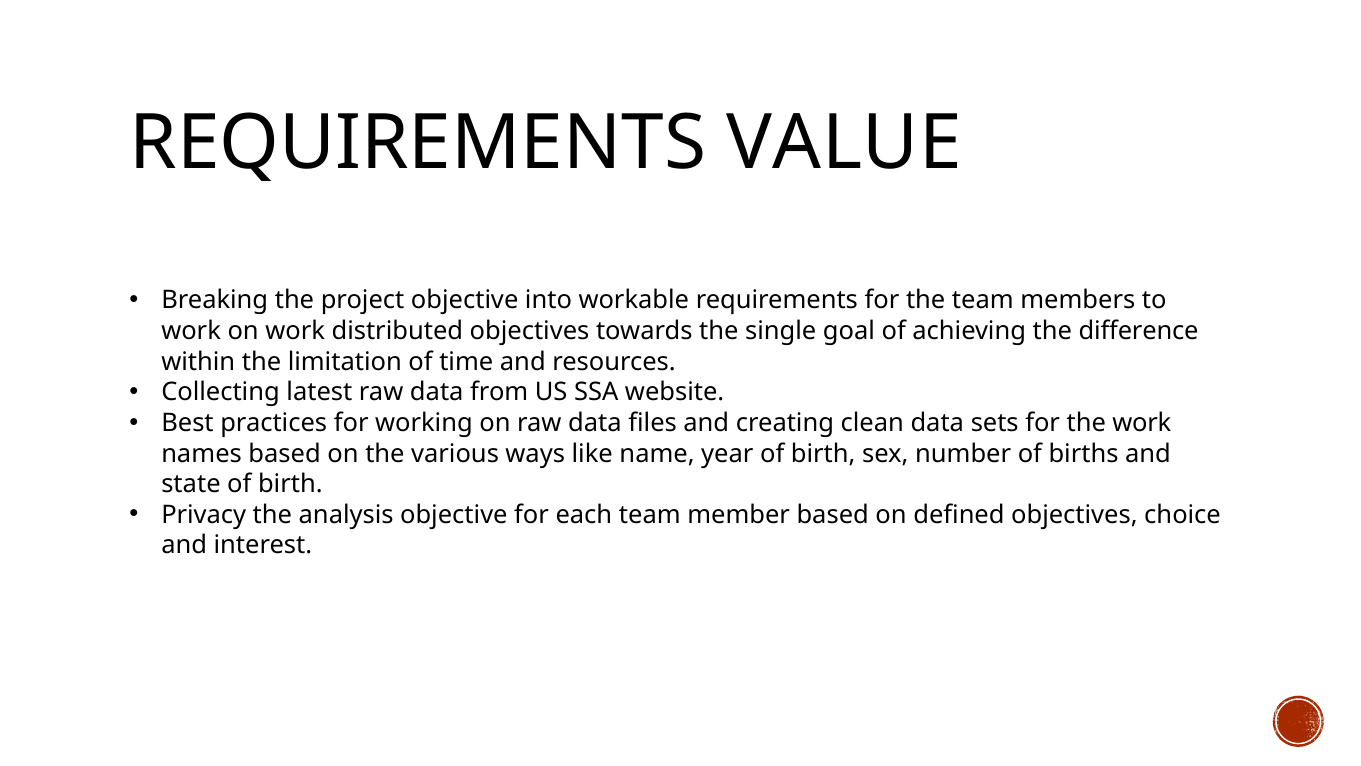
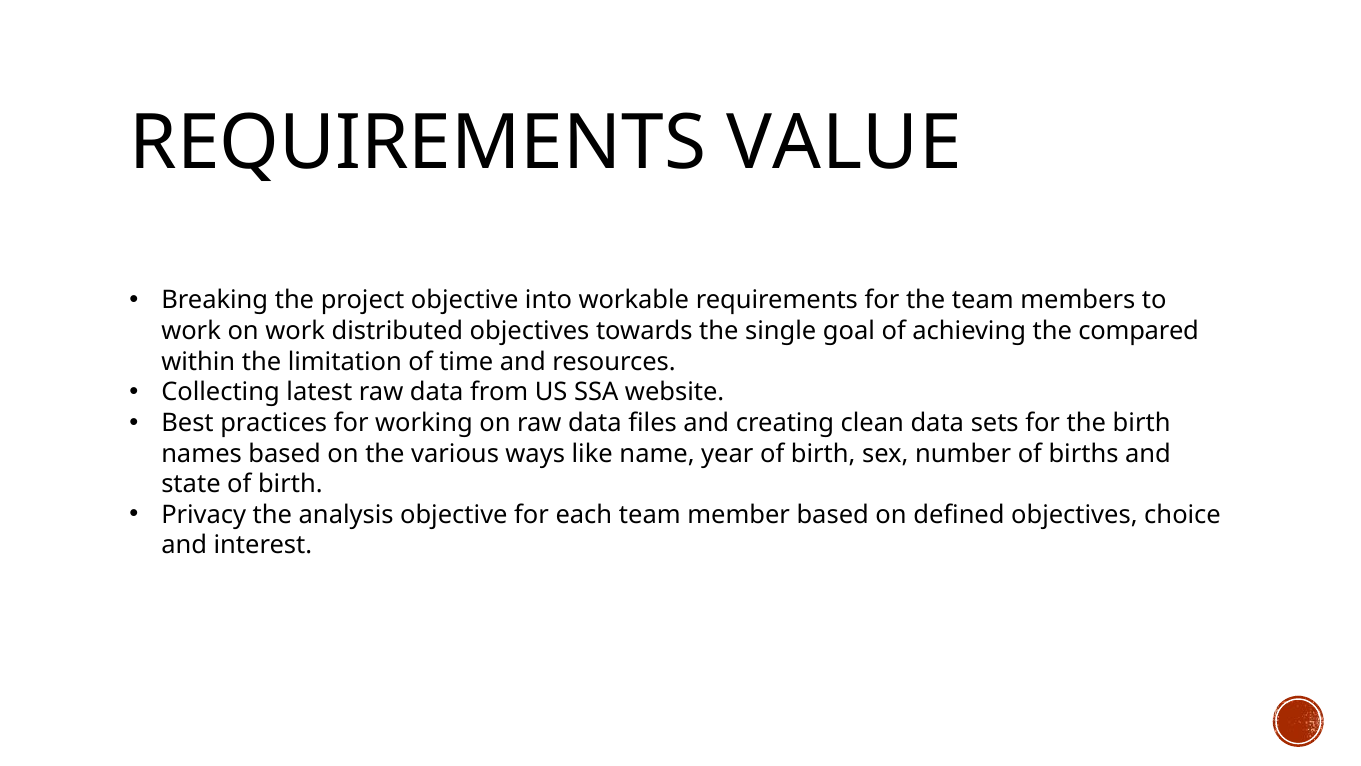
difference: difference -> compared (1139, 331)
the work: work -> birth (1142, 423)
